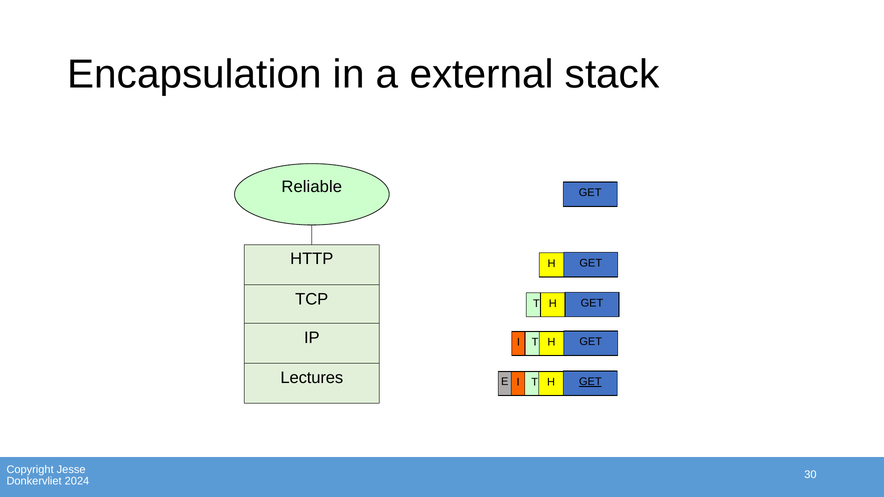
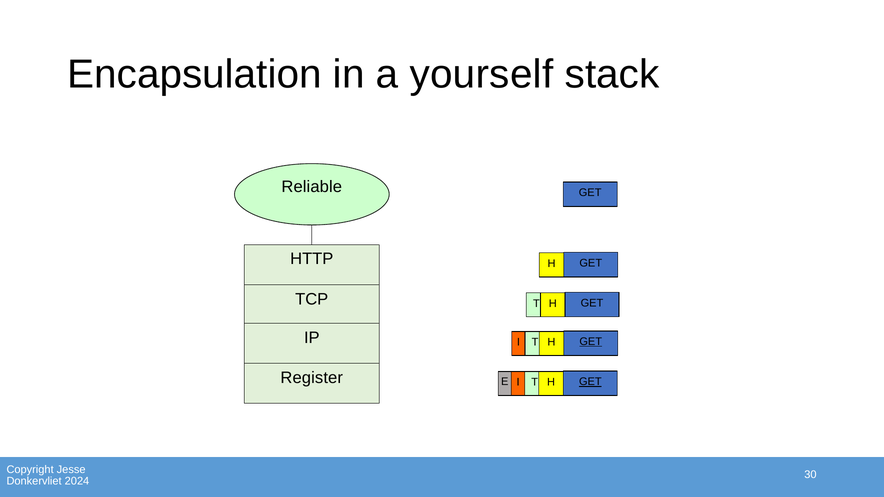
external: external -> yourself (481, 74)
GET underline: none -> present (591, 342)
Lectures: Lectures -> Register (312, 378)
